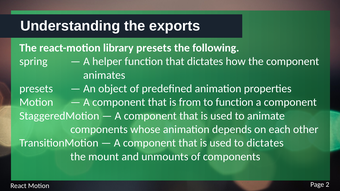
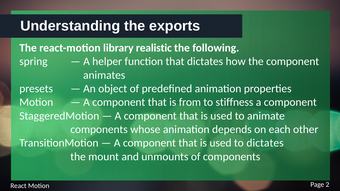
library presets: presets -> realistic (154, 48)
to function: function -> stiffness (234, 102)
